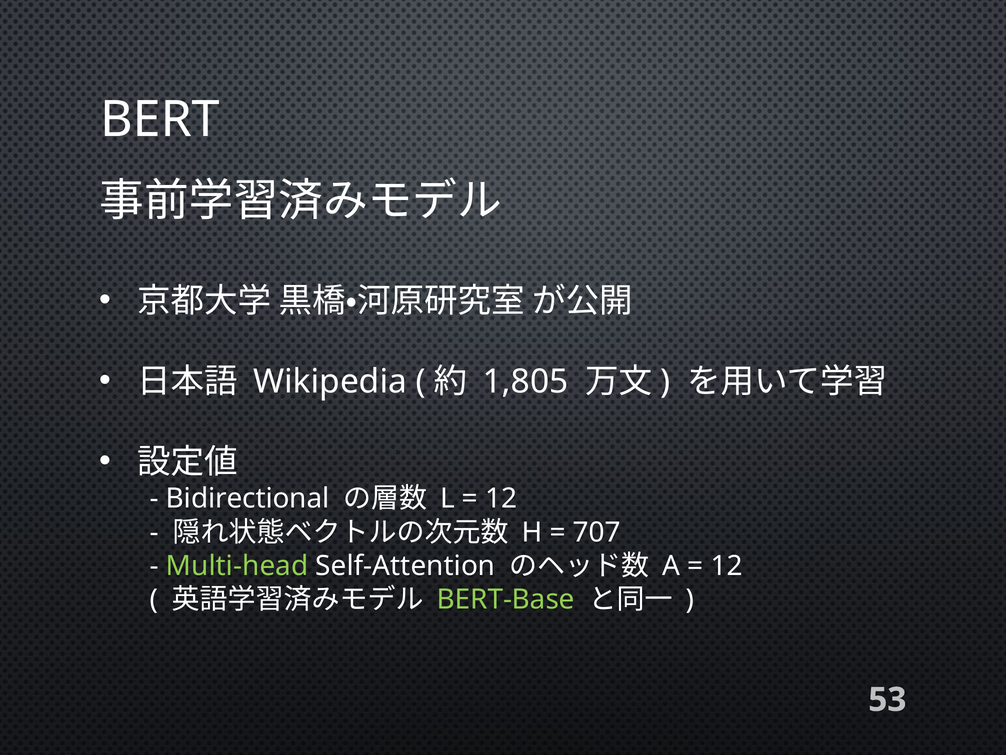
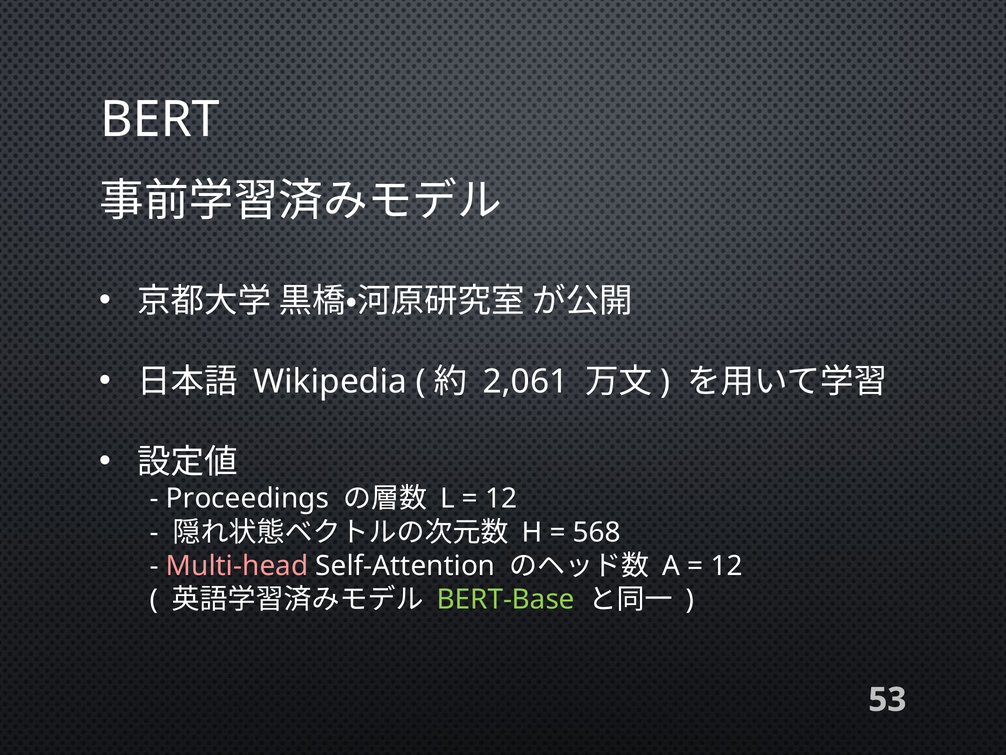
1,805: 1,805 -> 2,061 (526, 381)
Bidirectional: Bidirectional -> Proceedings (248, 498)
707: 707 -> 568 (597, 532)
Multi-head colour: light green -> pink (237, 565)
